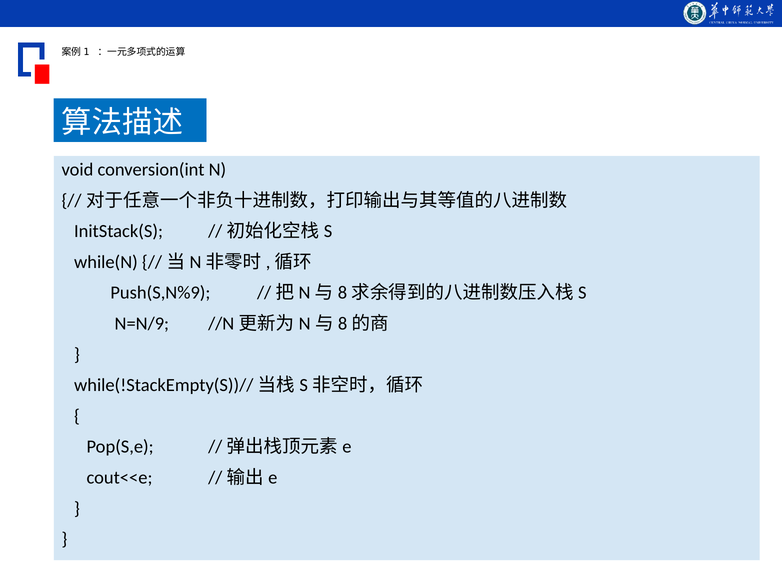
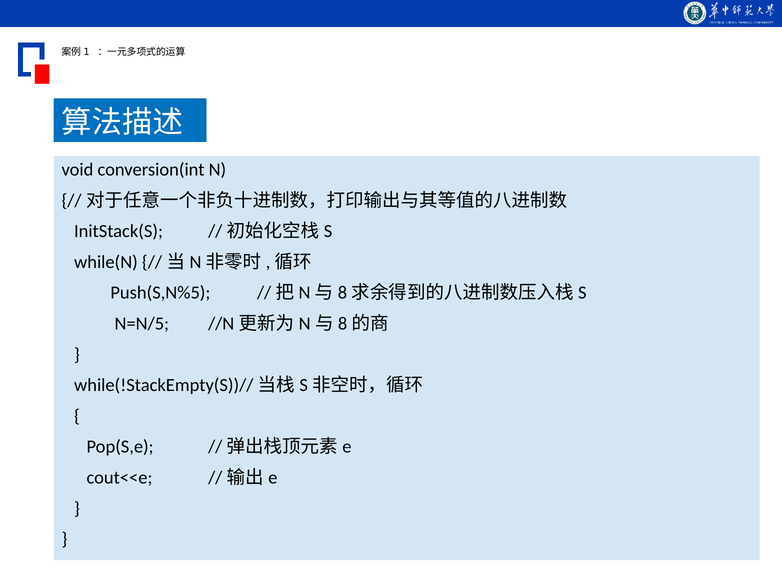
Push(S,N%9: Push(S,N%9 -> Push(S,N%5 (160, 293)
N=N/9: N=N/9 -> N=N/5 (142, 324)
